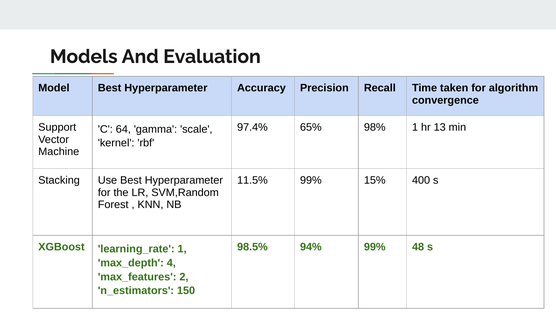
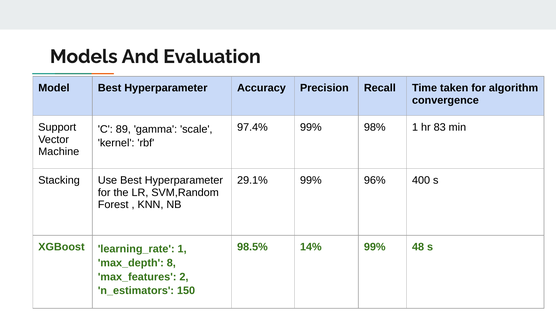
97.4% 65%: 65% -> 99% (311, 128)
13: 13 -> 83 (440, 128)
64: 64 -> 89 (123, 129)
11.5%: 11.5% -> 29.1% (252, 181)
15%: 15% -> 96% (375, 181)
94%: 94% -> 14% (311, 248)
4: 4 -> 8 (171, 263)
